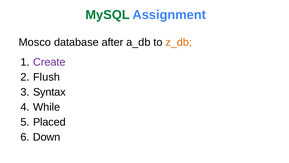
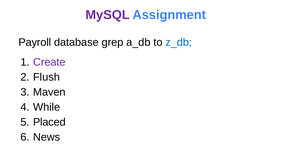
MySQL colour: green -> purple (108, 15)
Mosco: Mosco -> Payroll (35, 42)
after: after -> grep (113, 42)
z_db colour: orange -> blue (179, 42)
Syntax: Syntax -> Maven (49, 92)
Down: Down -> News (47, 137)
